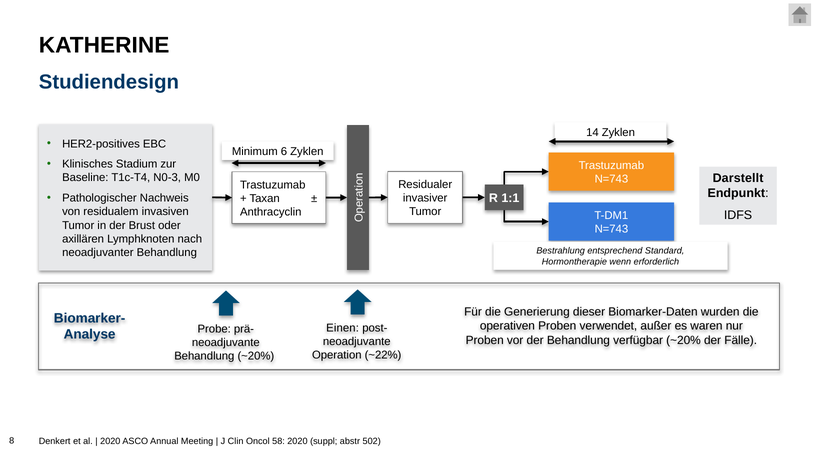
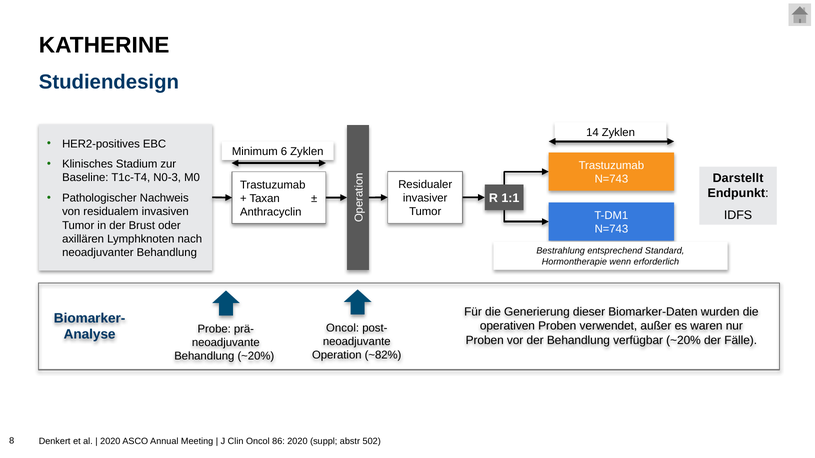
Einen: Einen -> Oncol (343, 328)
~22%: ~22% -> ~82% (383, 355)
58: 58 -> 86 (279, 442)
